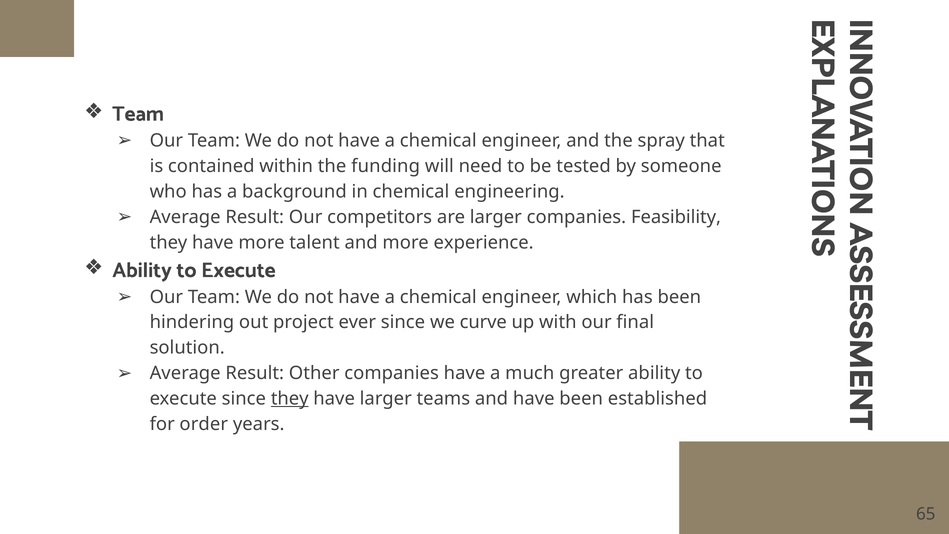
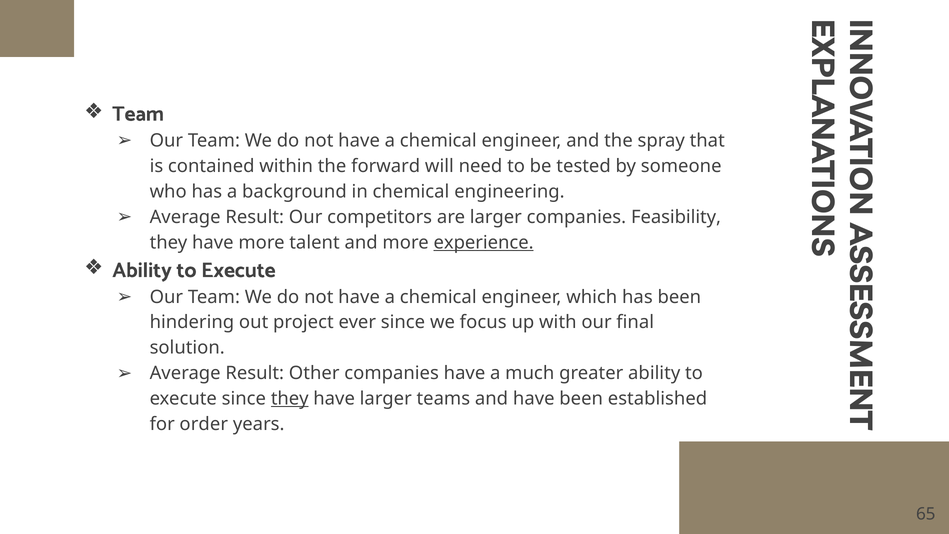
funding: funding -> forward (386, 166)
experience underline: none -> present (484, 242)
curve: curve -> focus (483, 322)
